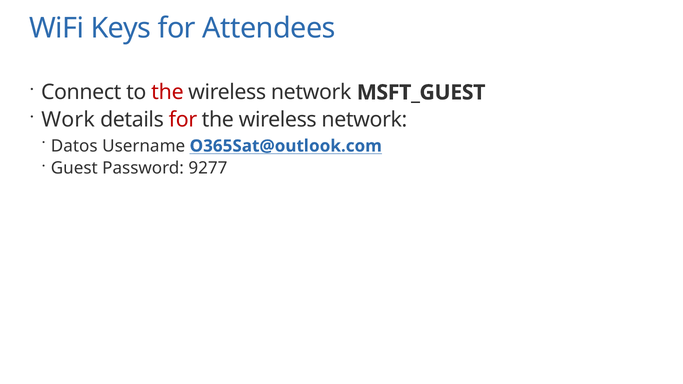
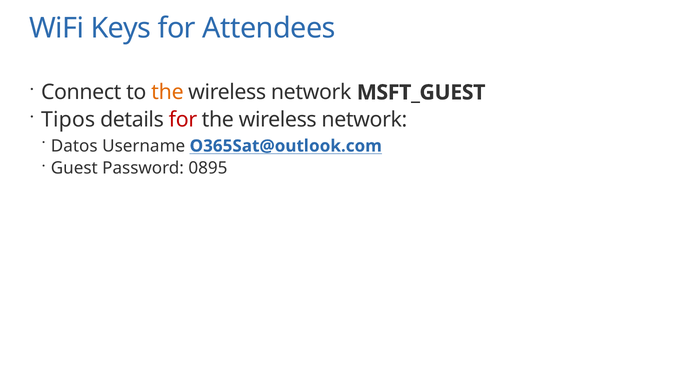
the colour: red -> orange (167, 93)
Work: Work -> Tipos (68, 120)
9277: 9277 -> 0895 (208, 168)
